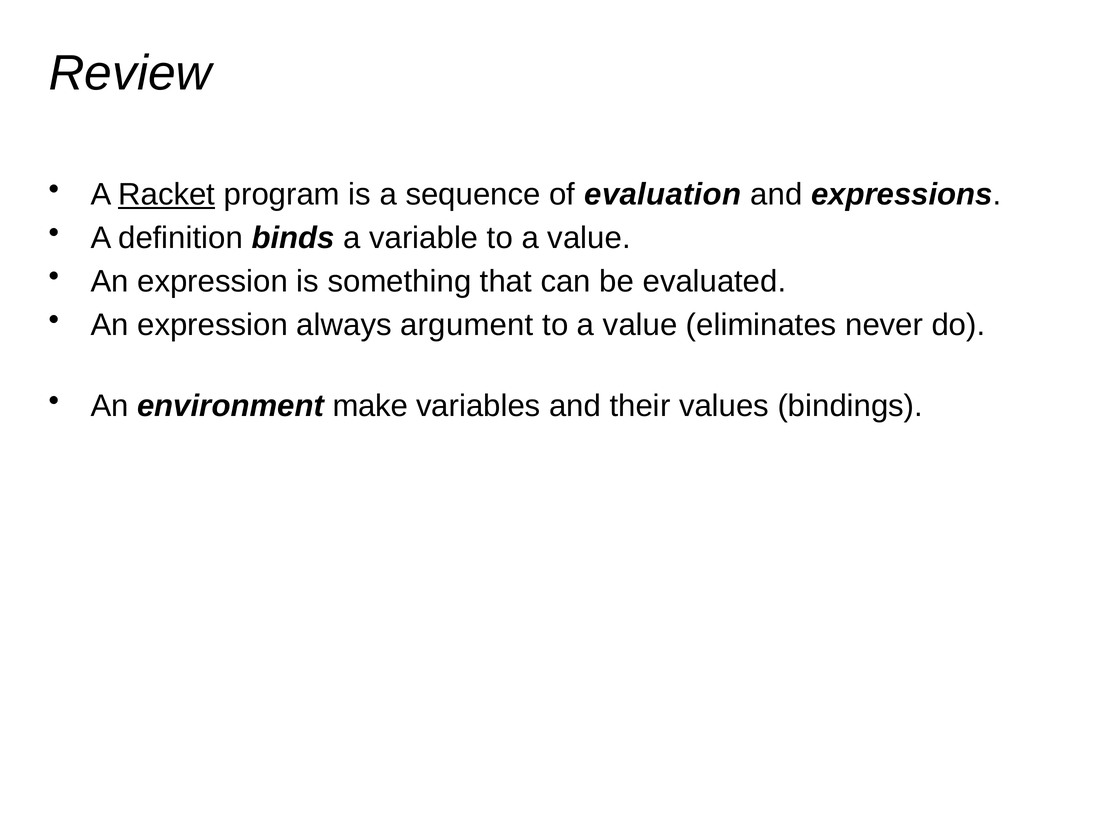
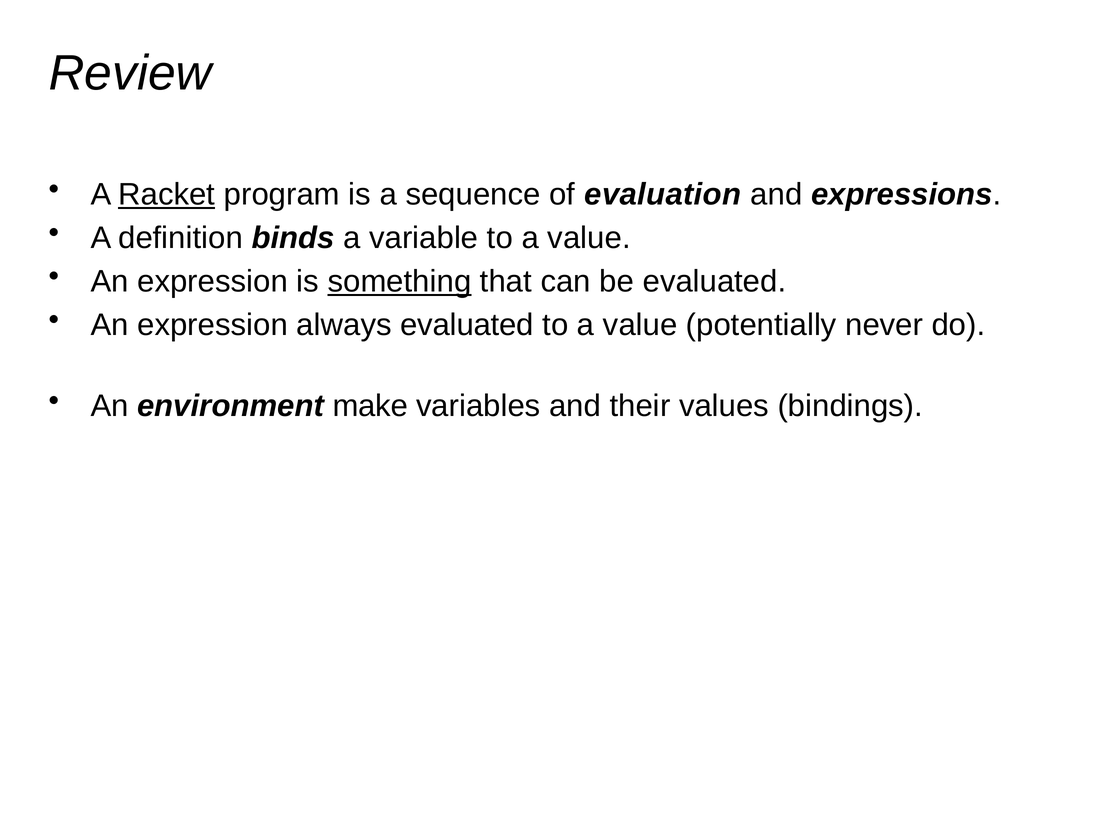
something underline: none -> present (399, 282)
always argument: argument -> evaluated (467, 325)
eliminates: eliminates -> potentially (761, 325)
